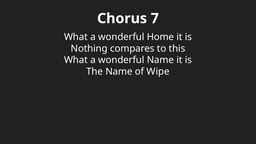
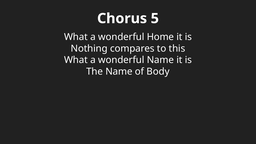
7: 7 -> 5 (155, 18)
Wipe: Wipe -> Body (158, 72)
